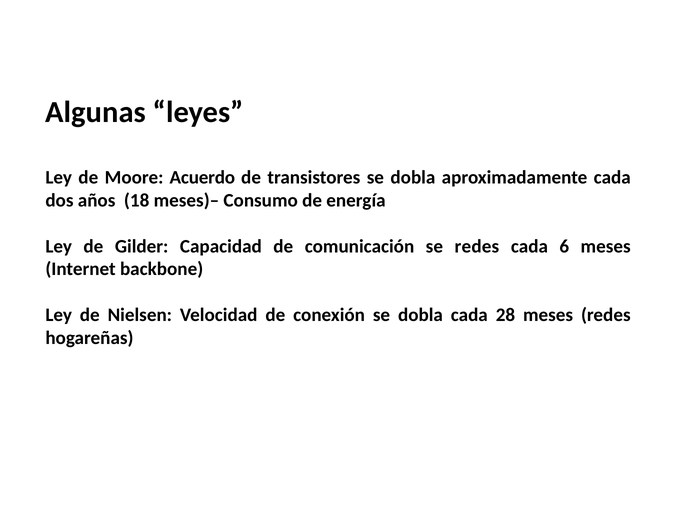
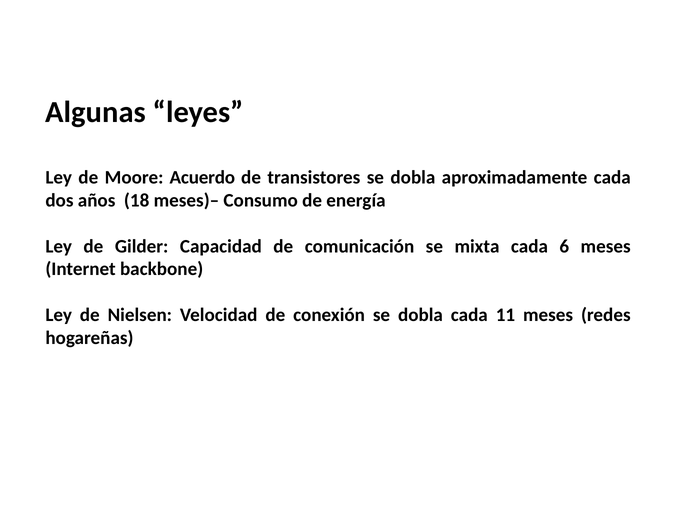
se redes: redes -> mixta (477, 246)
28: 28 -> 11 (505, 315)
